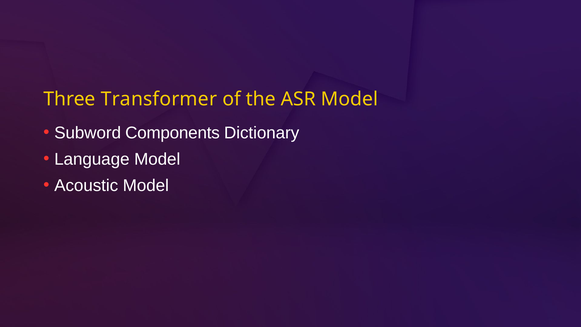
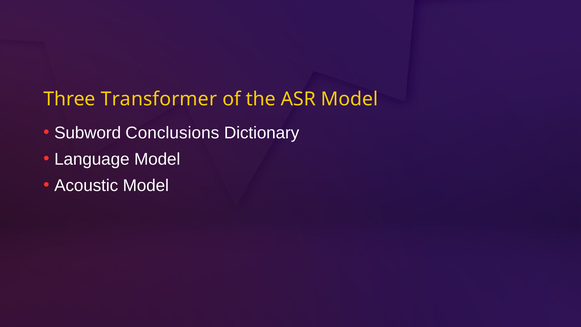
Components: Components -> Conclusions (172, 133)
